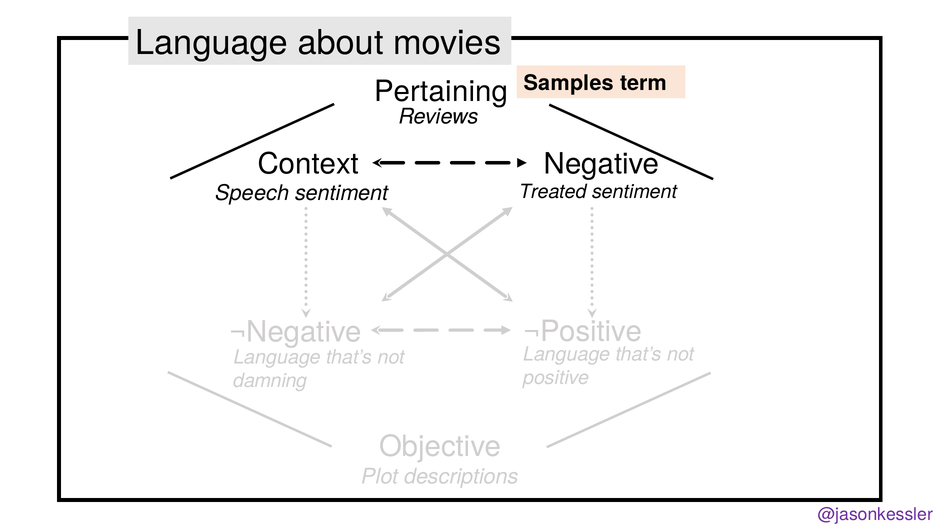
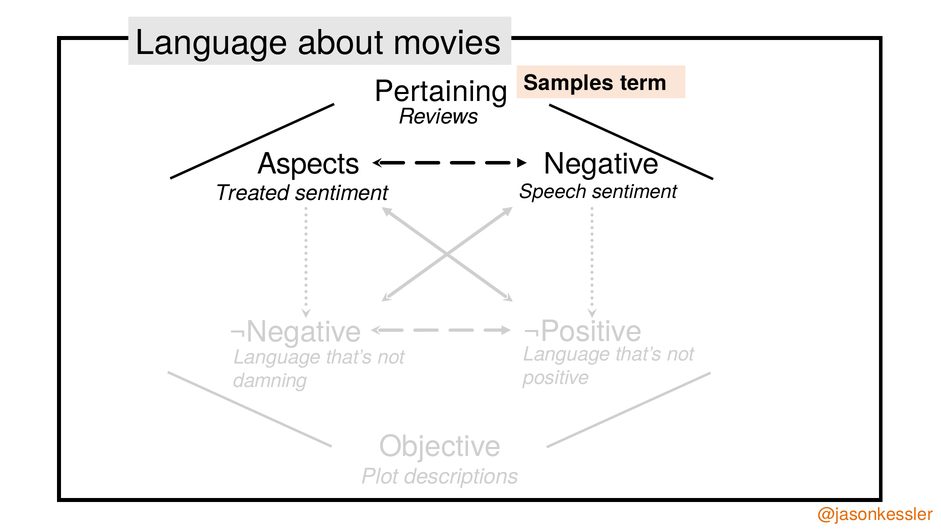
Context: Context -> Aspects (309, 164)
Treated: Treated -> Speech (553, 192)
Speech: Speech -> Treated (252, 193)
@jasonkessler colour: purple -> orange (875, 515)
